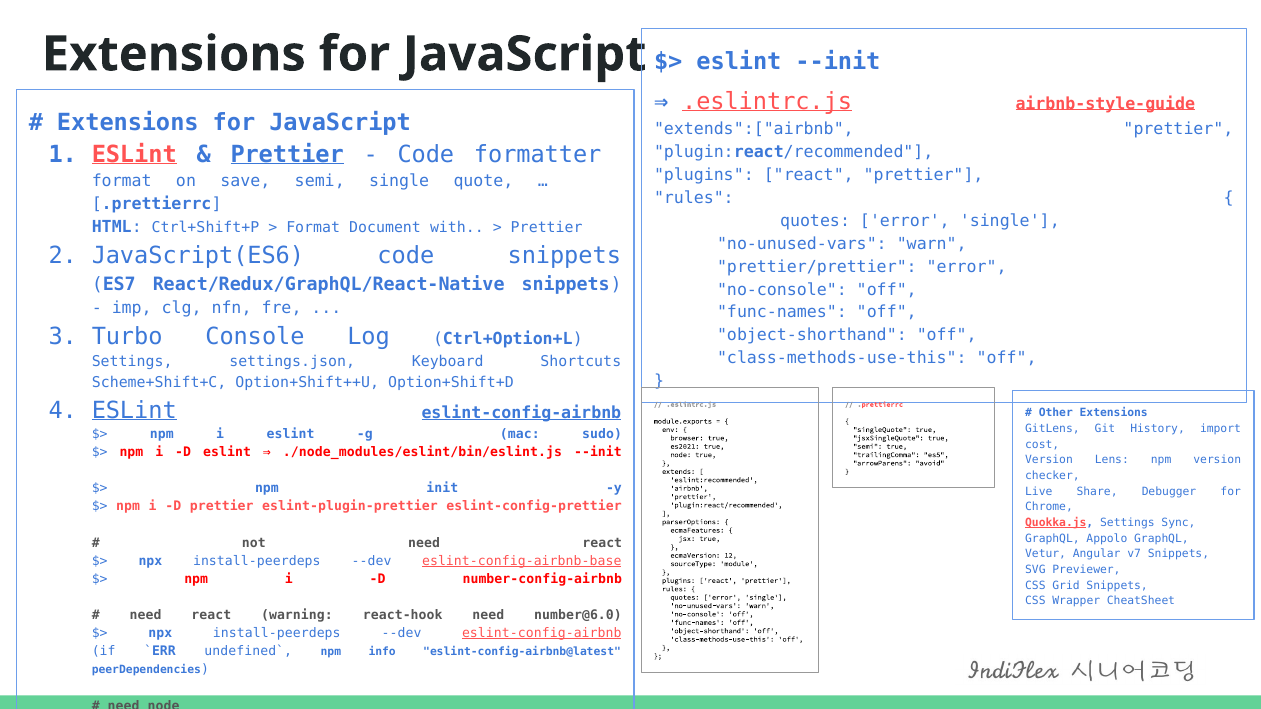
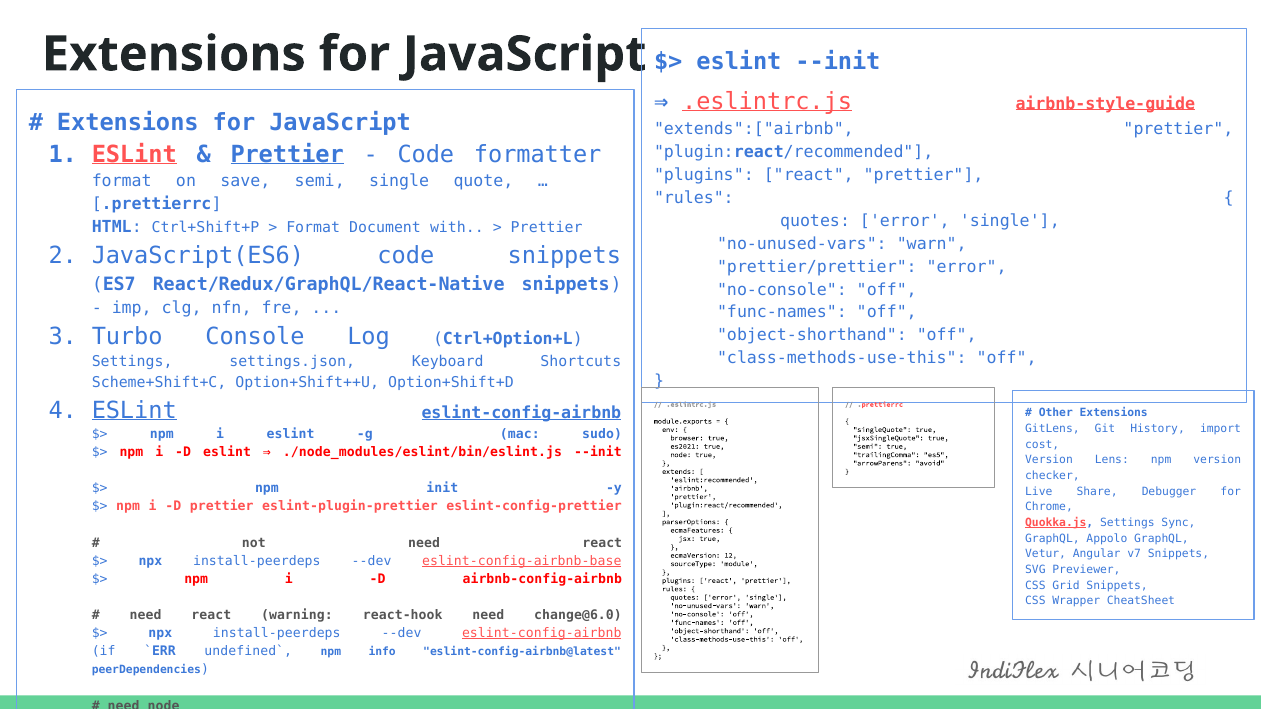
number-config-airbnb: number-config-airbnb -> airbnb-config-airbnb (542, 579)
number@6.0: number@6.0 -> change@6.0 (578, 616)
